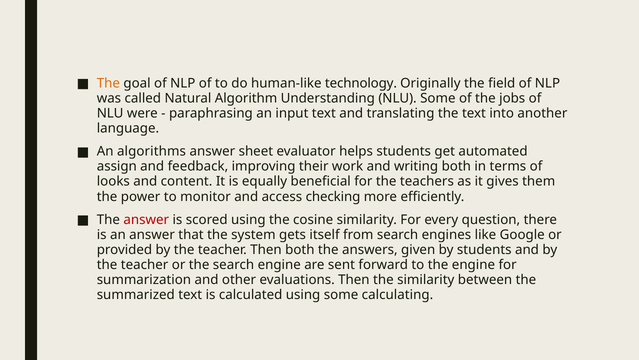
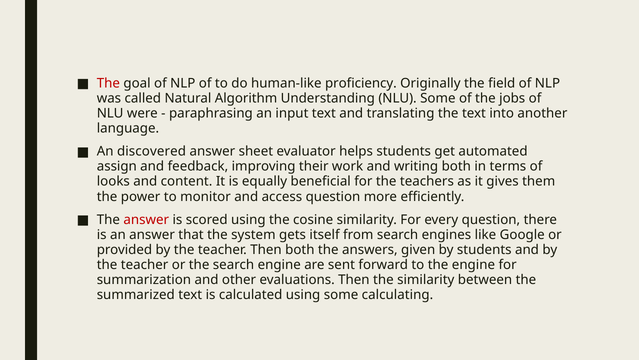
The colour: orange -> red (108, 83)
technology: technology -> proficiency (361, 83)
algorithms: algorithms -> discovered (151, 151)
access checking: checking -> question (333, 196)
